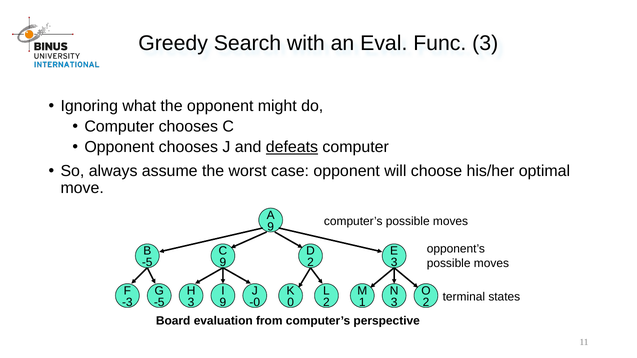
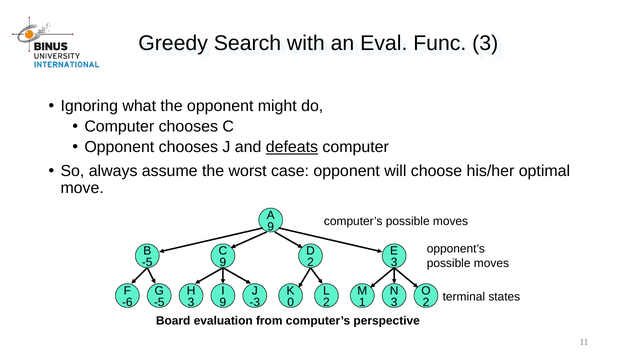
-3: -3 -> -6 (127, 302)
-0: -0 -> -3 (255, 302)
